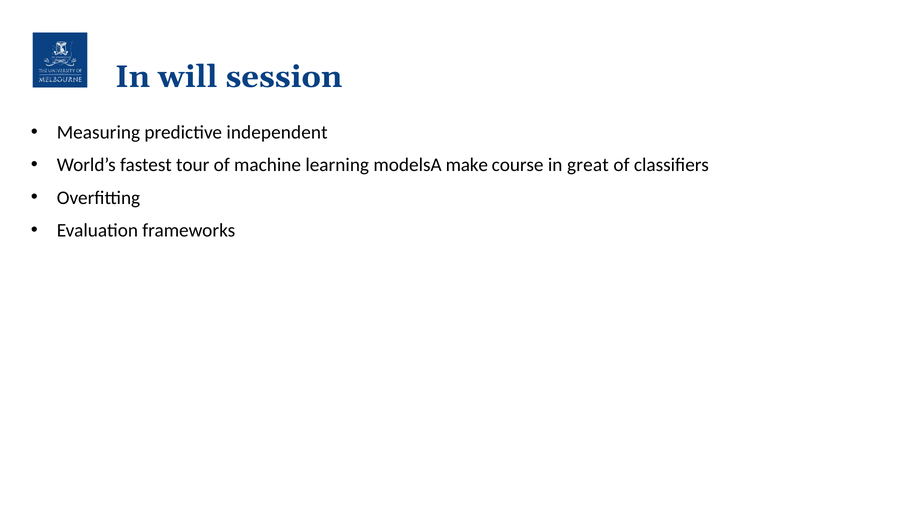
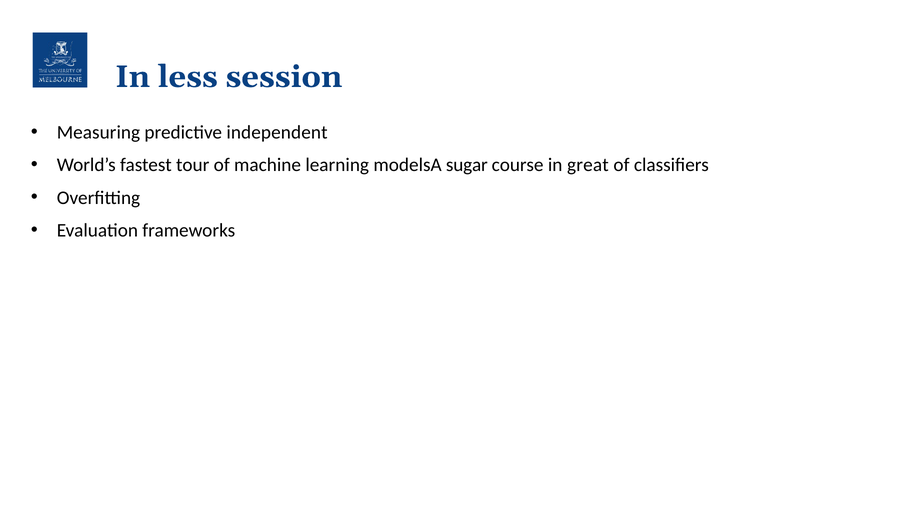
will: will -> less (188, 77)
make: make -> sugar (467, 165)
